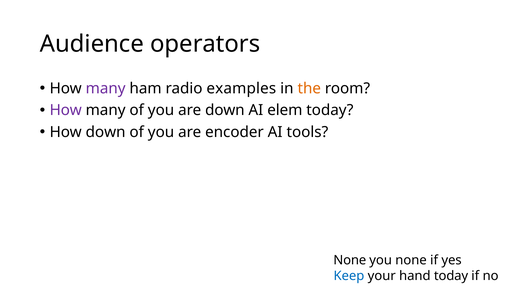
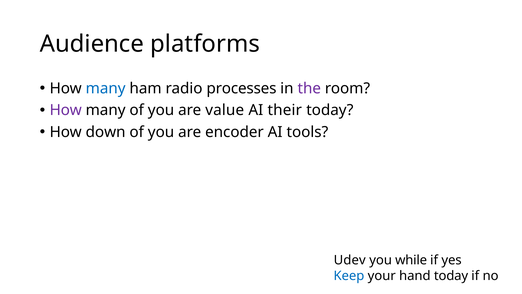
operators: operators -> platforms (205, 44)
many colour: purple -> blue (106, 88)
examples: examples -> processes (241, 88)
the colour: orange -> purple (309, 88)
are down: down -> value (225, 110)
elem: elem -> their (285, 110)
None: None -> Udev (350, 260)
you none: none -> while (411, 260)
